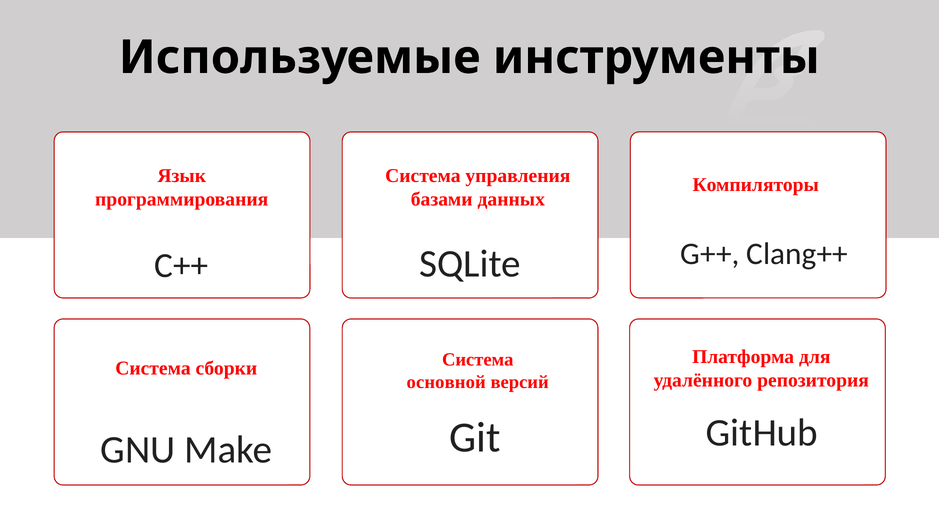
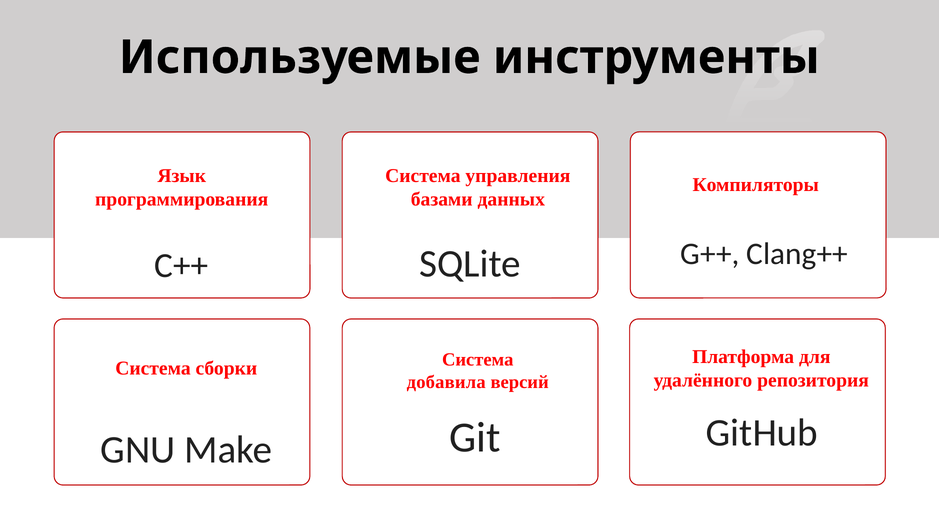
основной: основной -> добавила (446, 382)
